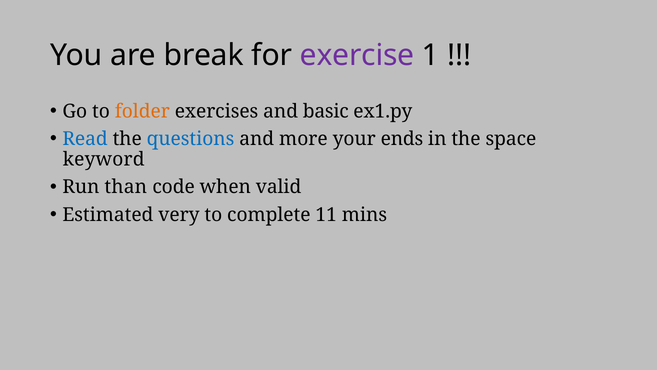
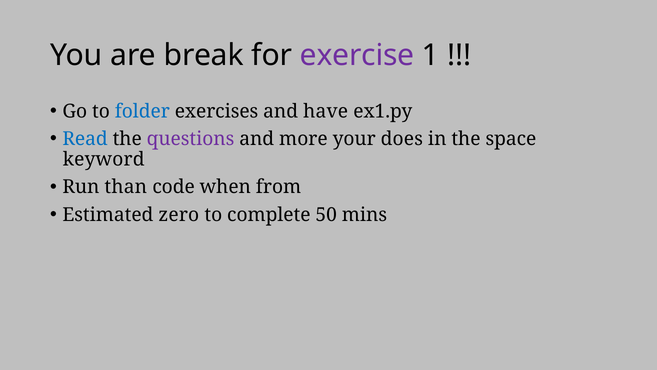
folder colour: orange -> blue (142, 111)
basic: basic -> have (326, 111)
questions colour: blue -> purple (191, 139)
ends: ends -> does (402, 139)
valid: valid -> from (279, 187)
very: very -> zero (179, 214)
11: 11 -> 50 (326, 214)
